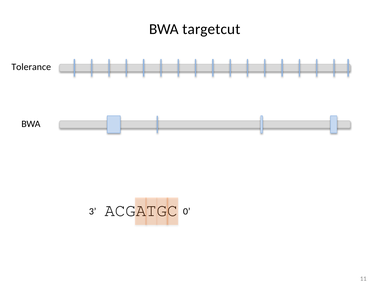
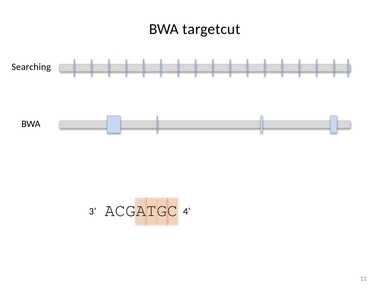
Tolerance: Tolerance -> Searching (31, 67)
0: 0 -> 4 (187, 212)
